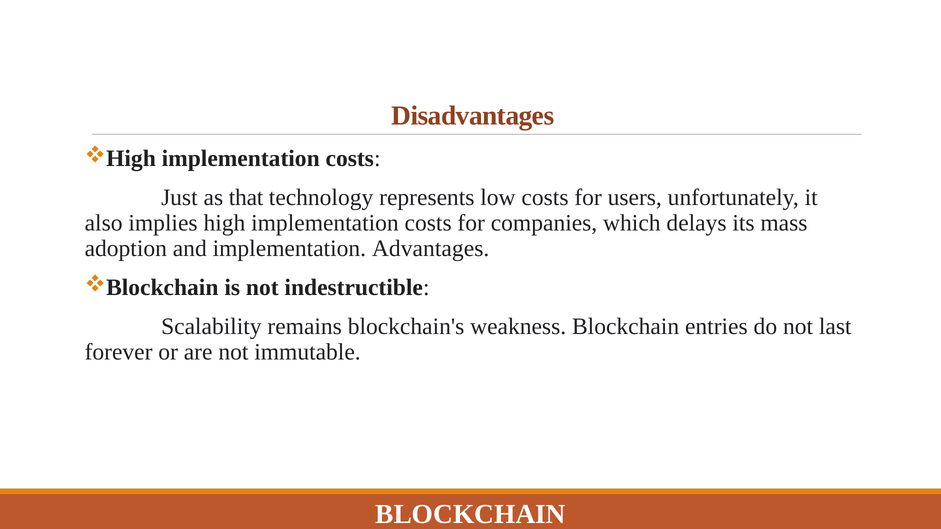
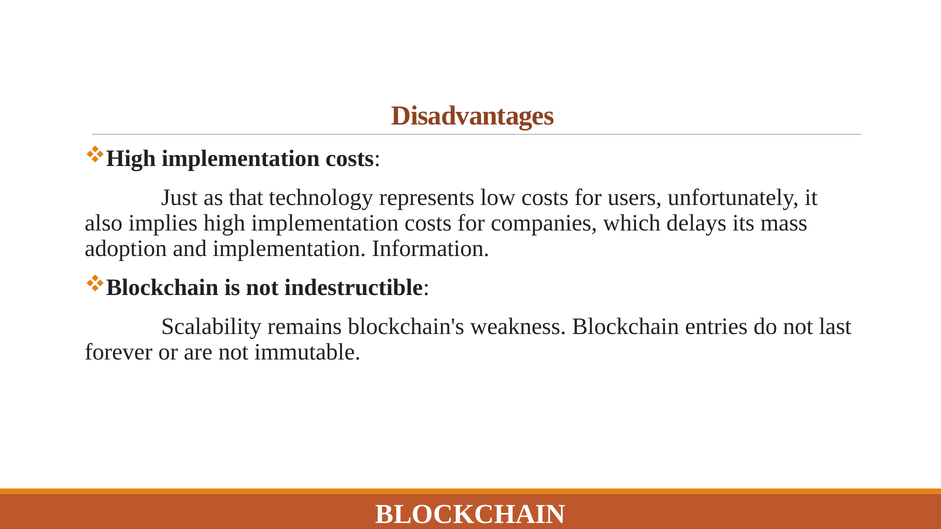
Advantages: Advantages -> Information (431, 248)
